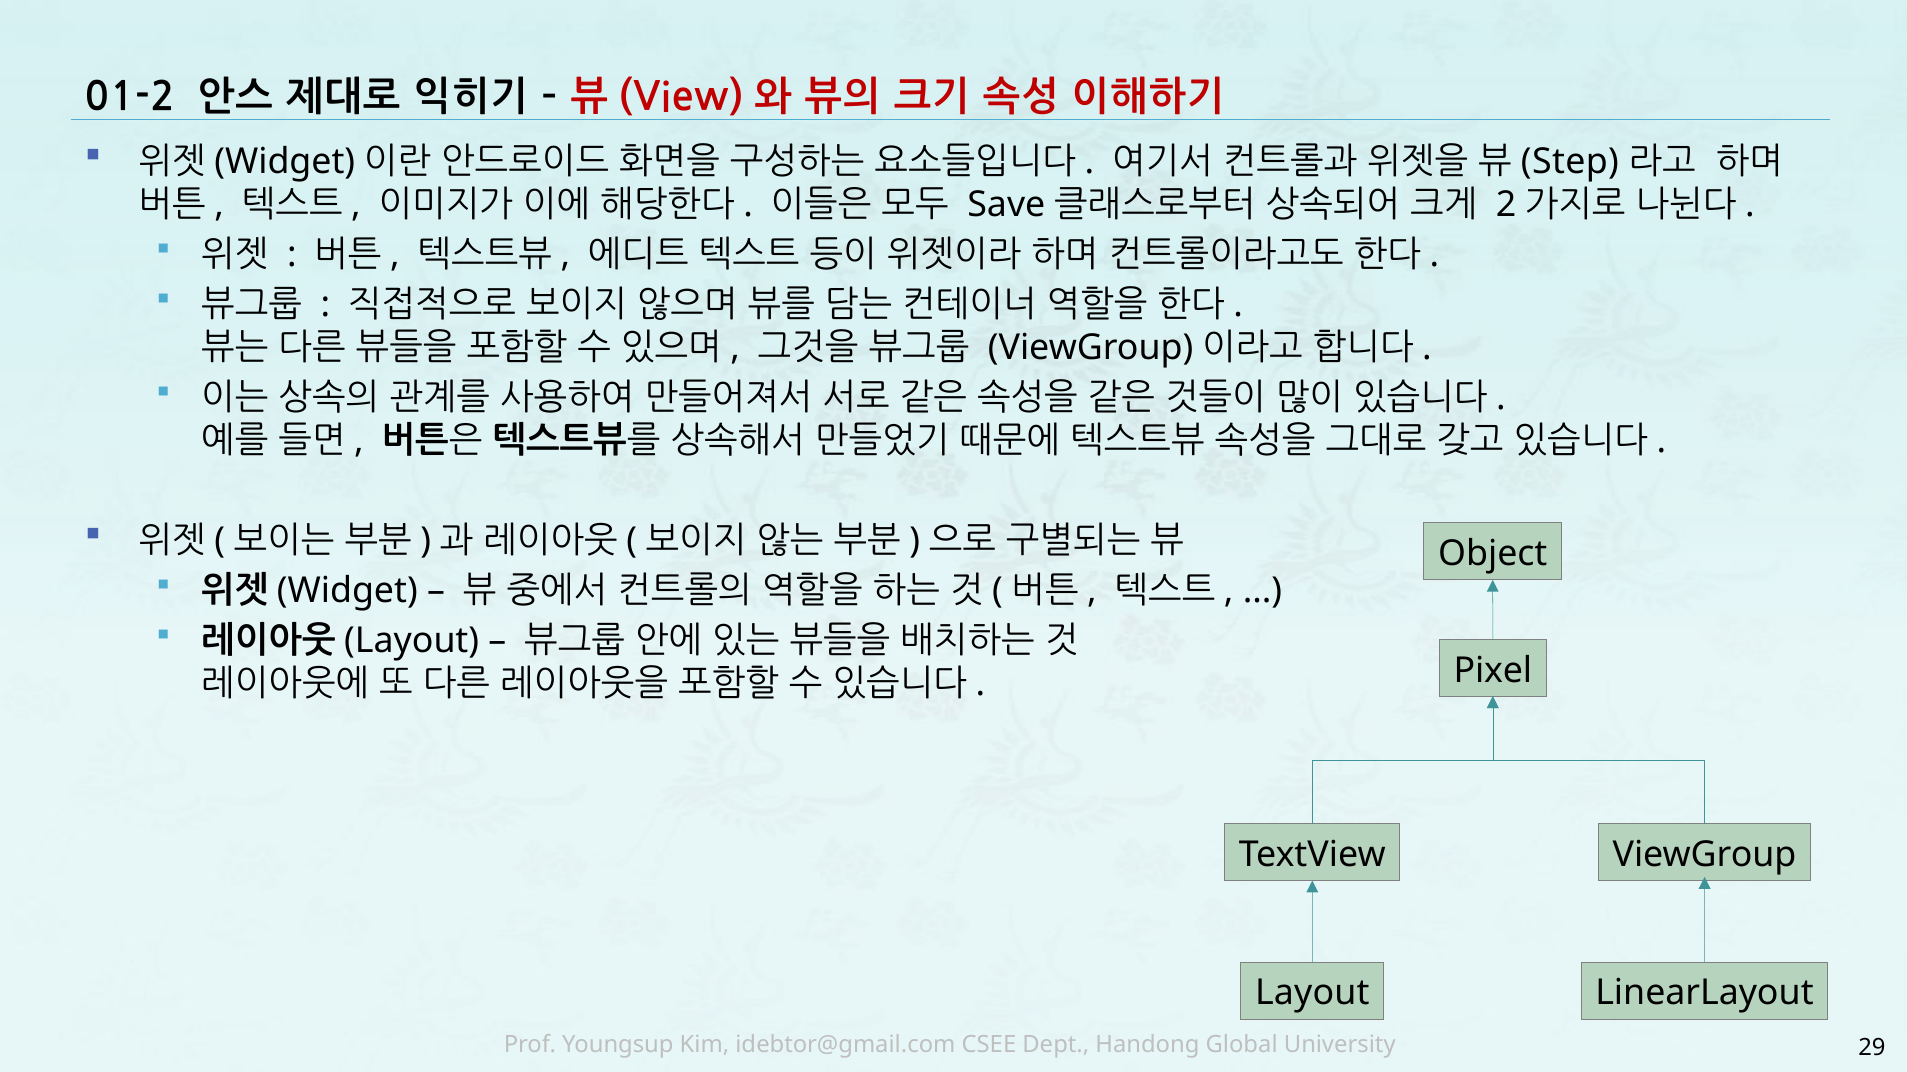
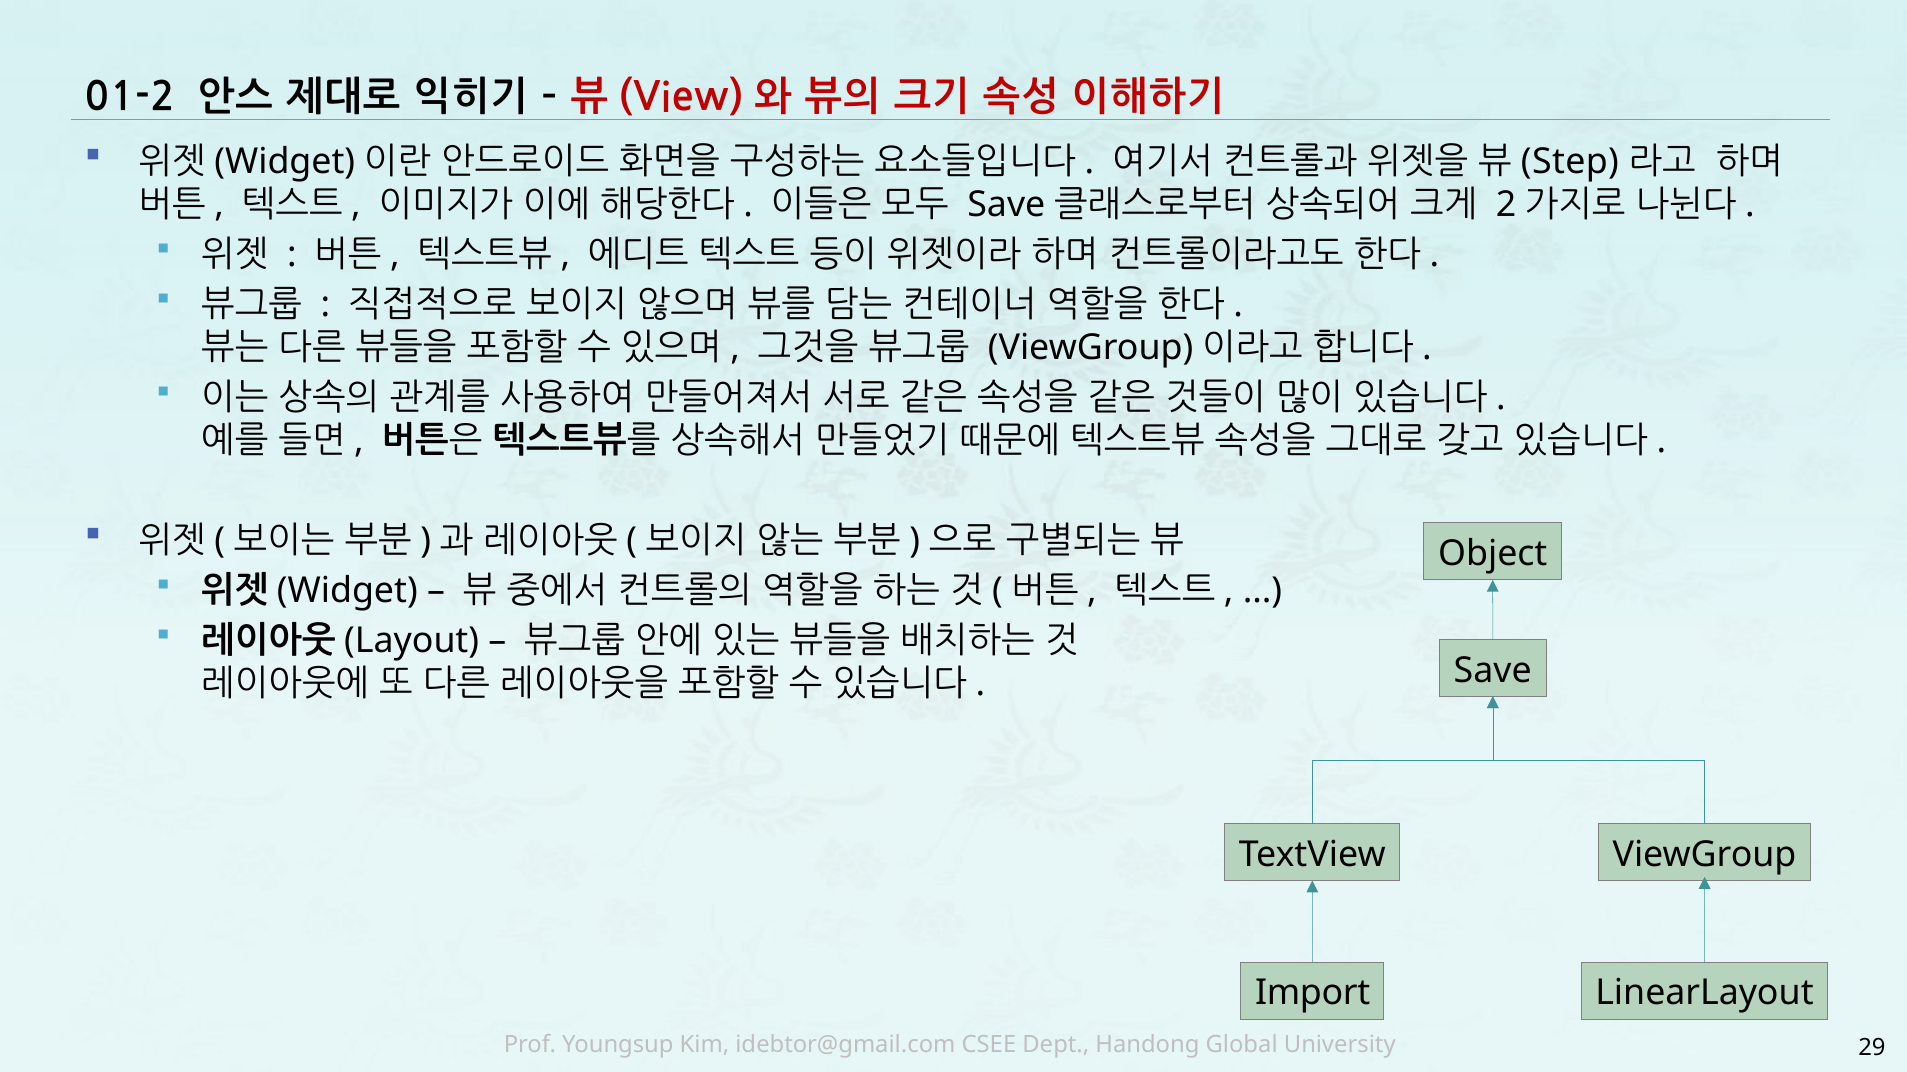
Pixel: Pixel -> Save (1493, 671)
Layout: Layout -> Import (1313, 994)
